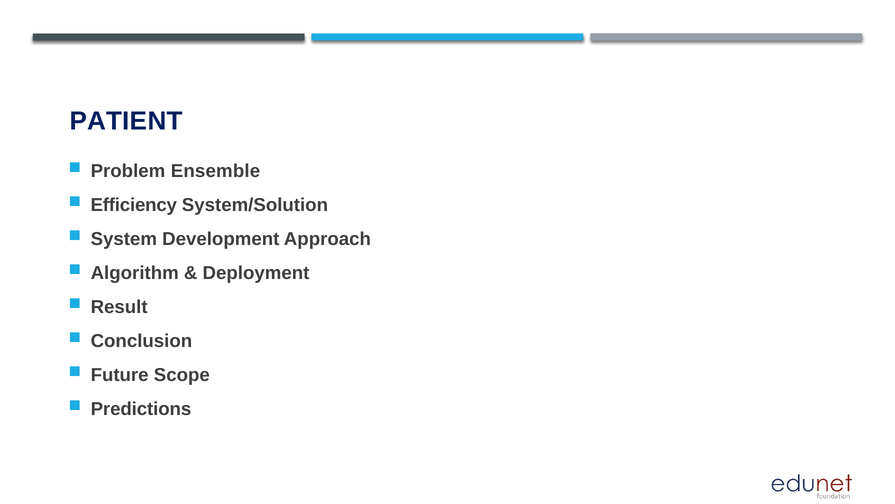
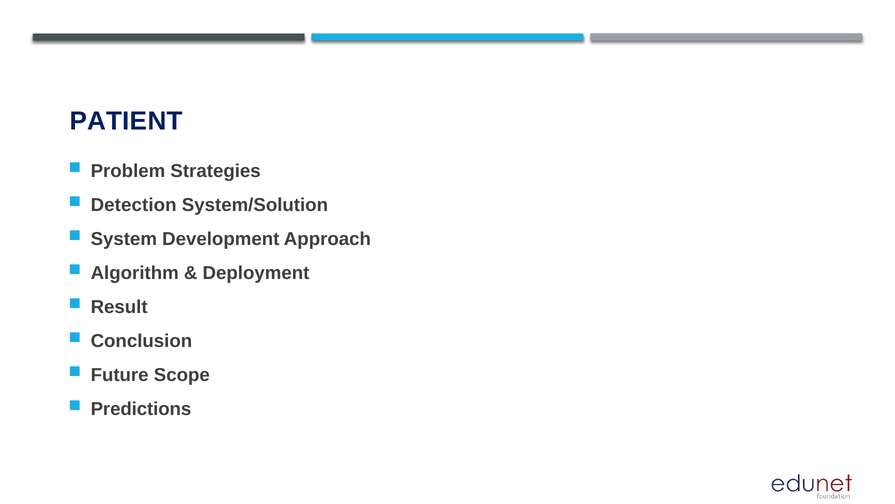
Ensemble: Ensemble -> Strategies (216, 171)
Efficiency: Efficiency -> Detection (134, 205)
